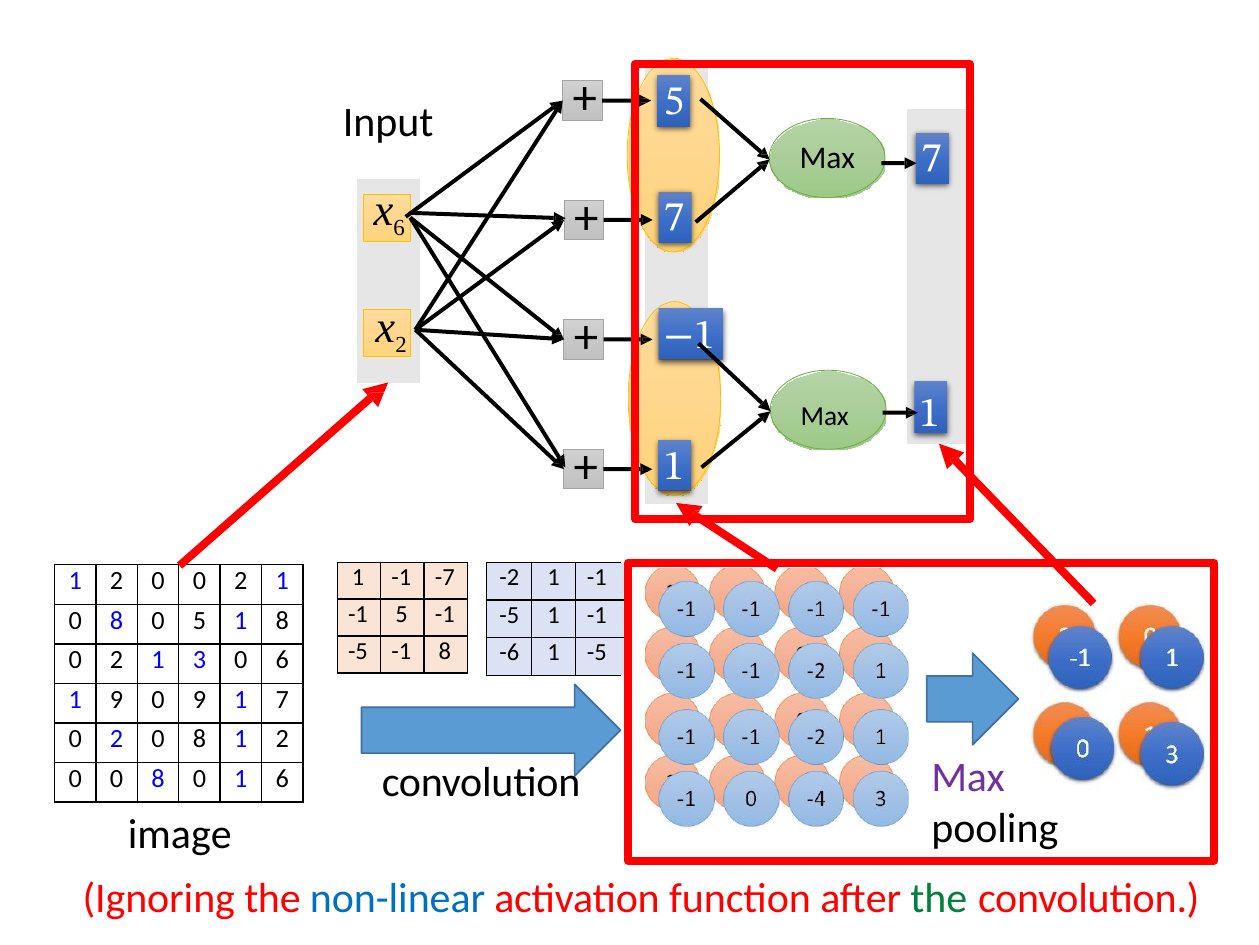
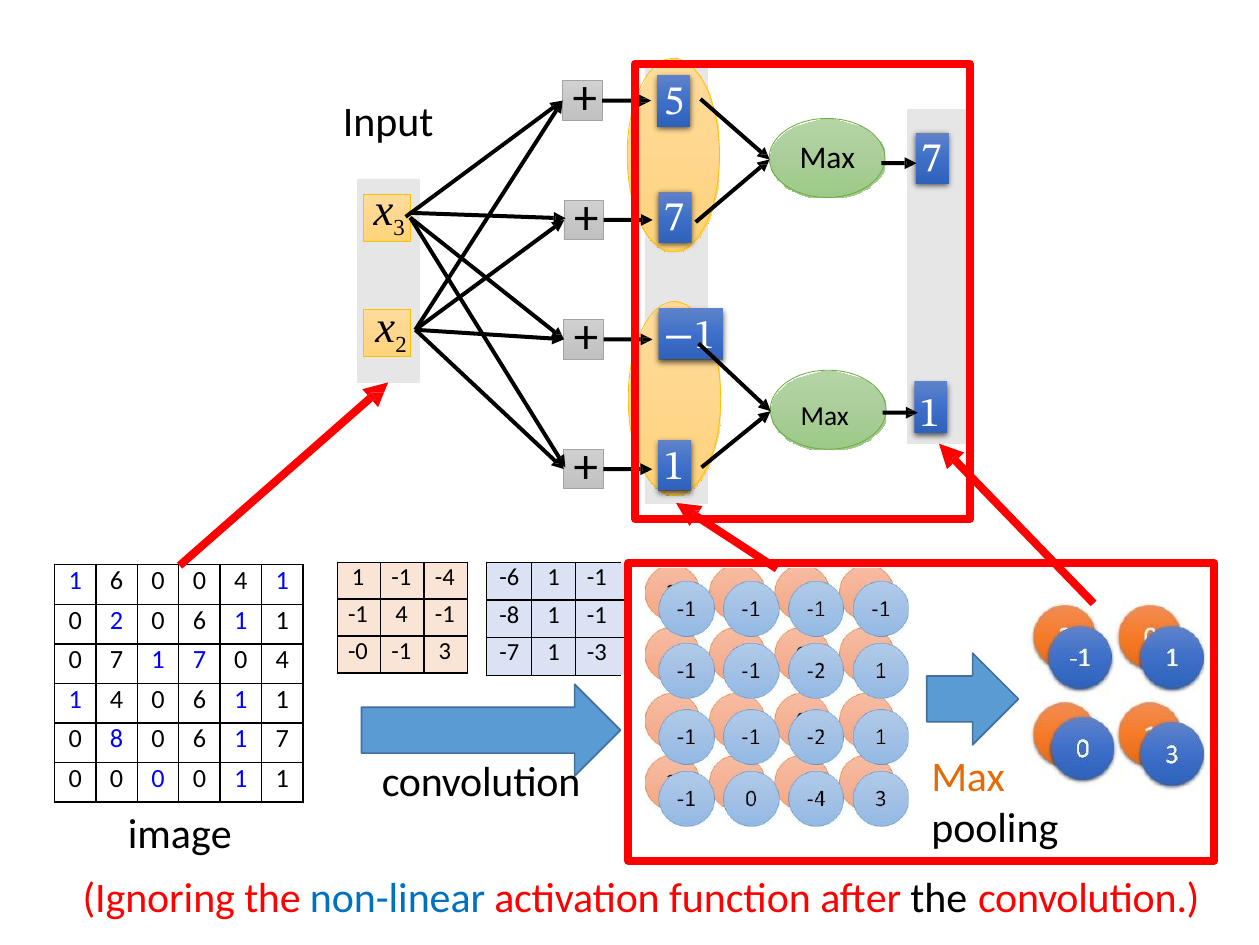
6: 6 -> 3 (399, 227)
-7: -7 -> -4 (445, 577)
-2: -2 -> -6 (509, 577)
2: 2 -> 6 (117, 581)
0 0 2: 2 -> 4 (241, 581)
-1 5: 5 -> 4 (402, 614)
-5: -5 -> -8 (509, 615)
8: 8 -> 2 (117, 620)
5: 5 -> 6 (199, 620)
8: 8 -> 1 (282, 620)
-5: -5 -> -0 (358, 651)
-1 8: 8 -> 3 (445, 651)
-6: -6 -> -7 (509, 652)
1 -5: -5 -> -3 (597, 652)
2: 2 -> 7 (117, 660)
3: 3 -> 7 (199, 660)
6: 6 -> 4 (282, 660)
1 9: 9 -> 4 (117, 699)
9: 9 -> 6 (199, 699)
7: 7 -> 1 (282, 699)
2: 2 -> 8 (117, 739)
8: 8 -> 6 (199, 739)
2: 2 -> 7 (282, 739)
Max colour: purple -> orange (968, 777)
8: 8 -> 0 (158, 778)
0 1 6: 6 -> 1 (282, 778)
the colour: green -> black (939, 898)
